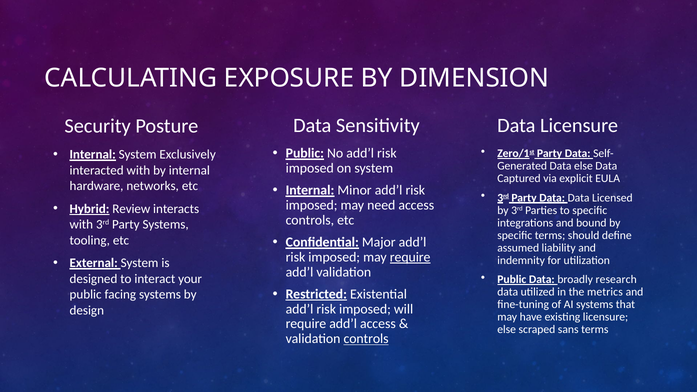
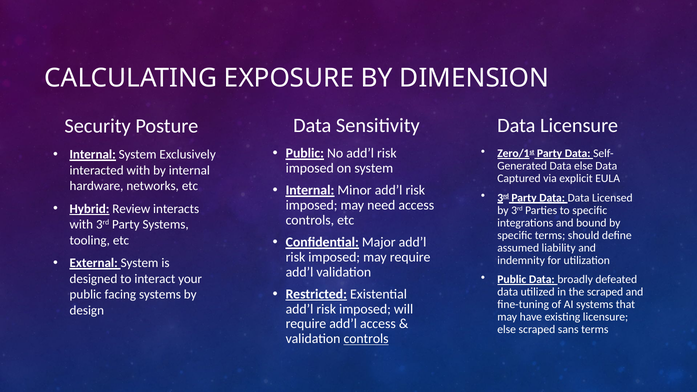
require underline: present -> none (410, 257)
research: research -> defeated (616, 279)
the metrics: metrics -> scraped (605, 292)
